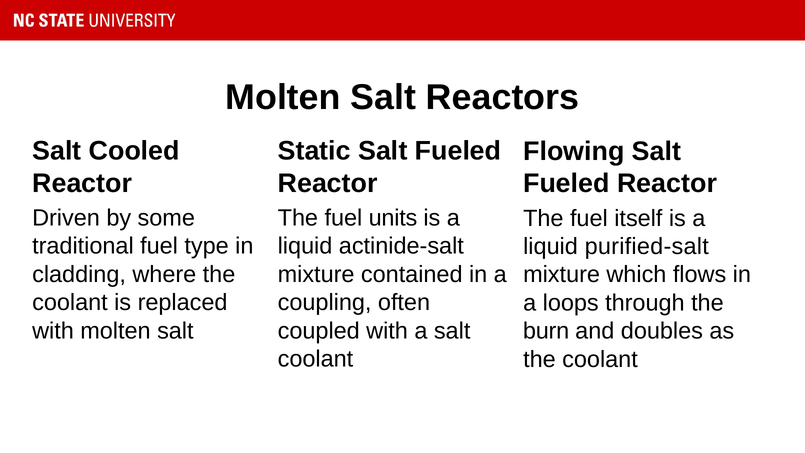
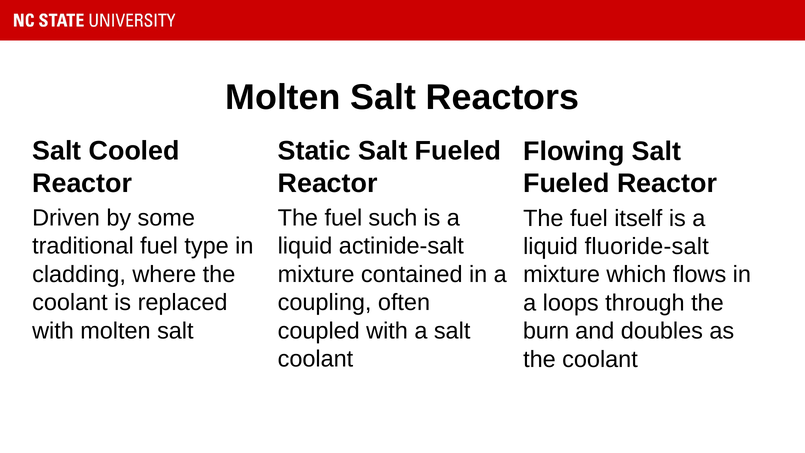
units: units -> such (393, 218)
purified-salt: purified-salt -> fluoride-salt (647, 246)
